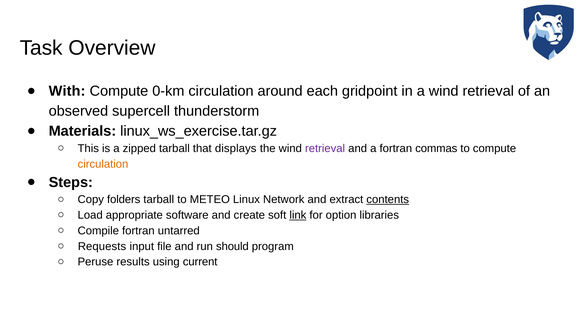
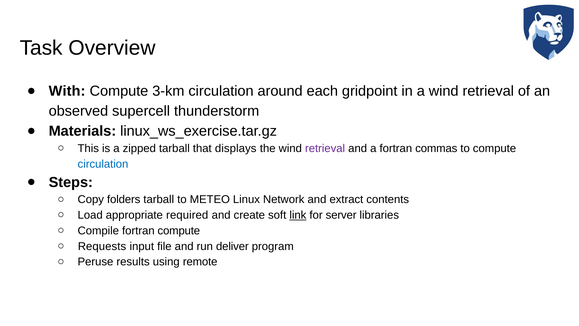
0-km: 0-km -> 3-km (168, 91)
circulation colour: orange -> blue (103, 164)
contents underline: present -> none (388, 199)
software: software -> required (187, 215)
option: option -> server (341, 215)
fortran untarred: untarred -> compute (179, 231)
should: should -> deliver (232, 246)
current: current -> remote (200, 262)
